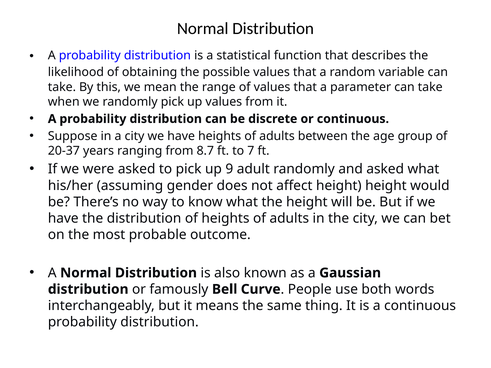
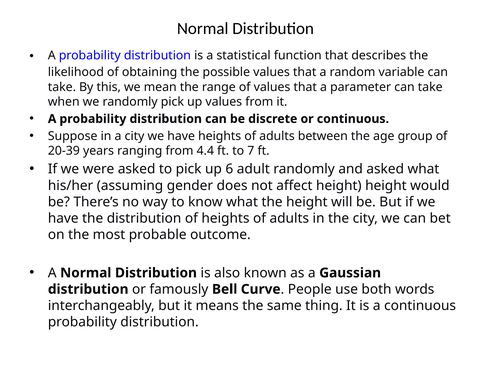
20-37: 20-37 -> 20-39 (64, 151)
8.7: 8.7 -> 4.4 (205, 151)
9: 9 -> 6 (229, 169)
